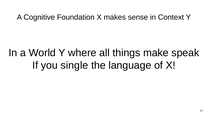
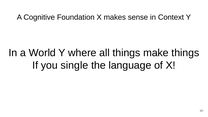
make speak: speak -> things (185, 53)
